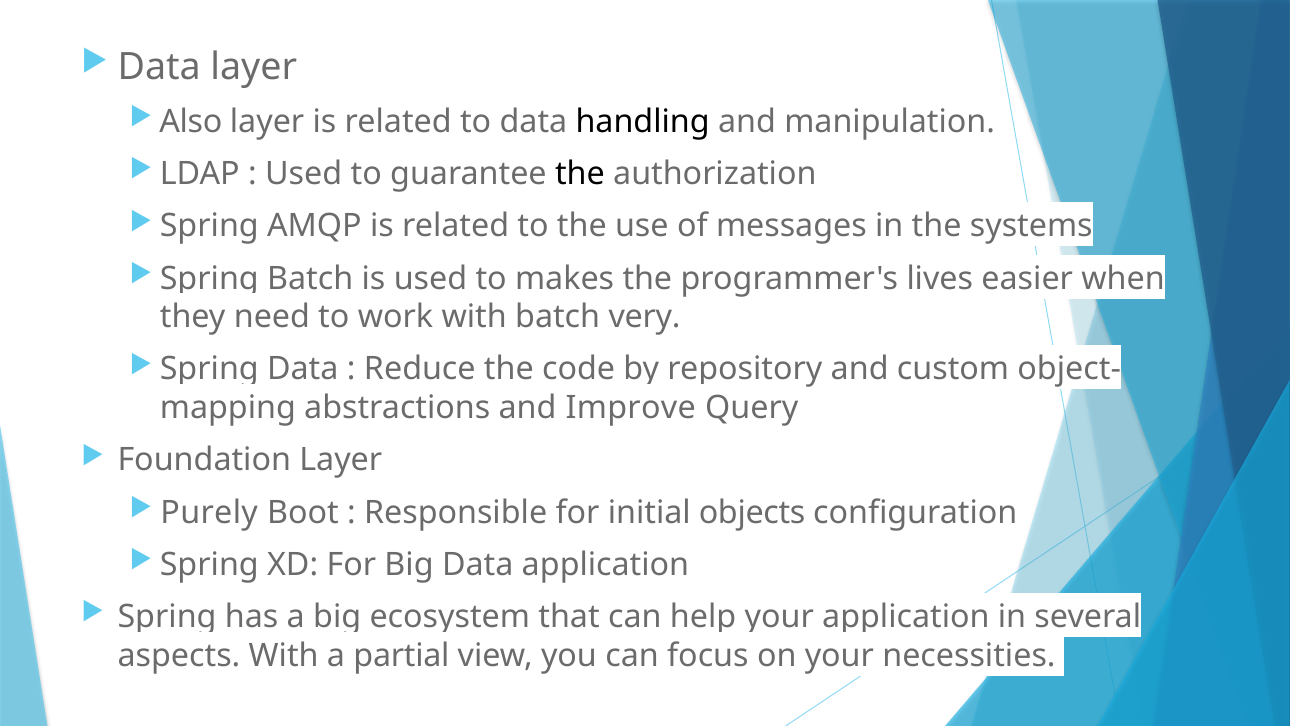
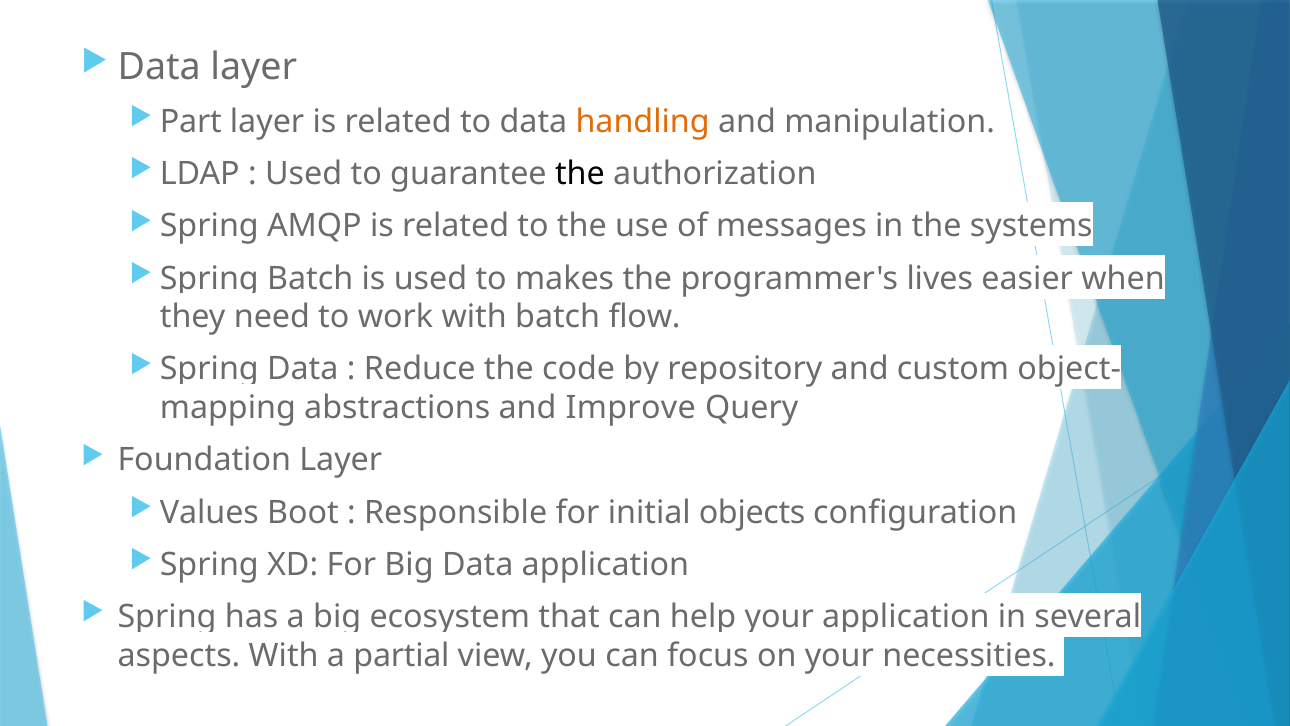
Also: Also -> Part (191, 122)
handling colour: black -> orange (643, 122)
very: very -> flow (645, 317)
Purely: Purely -> Values (209, 512)
